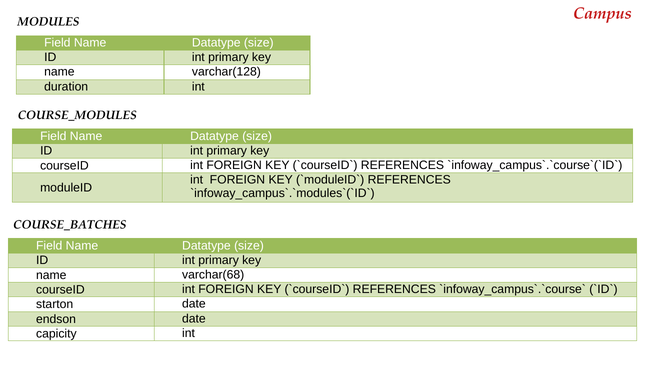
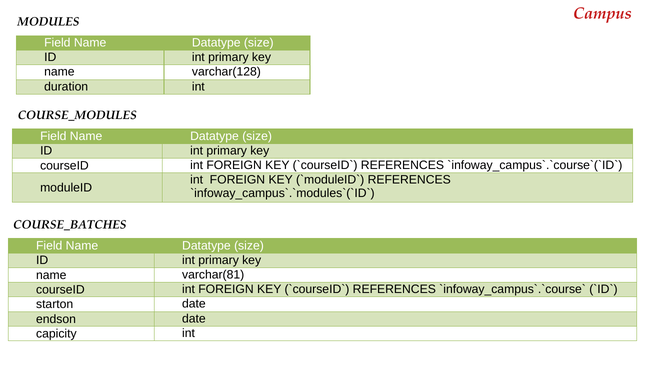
varchar(68: varchar(68 -> varchar(81 (213, 275)
